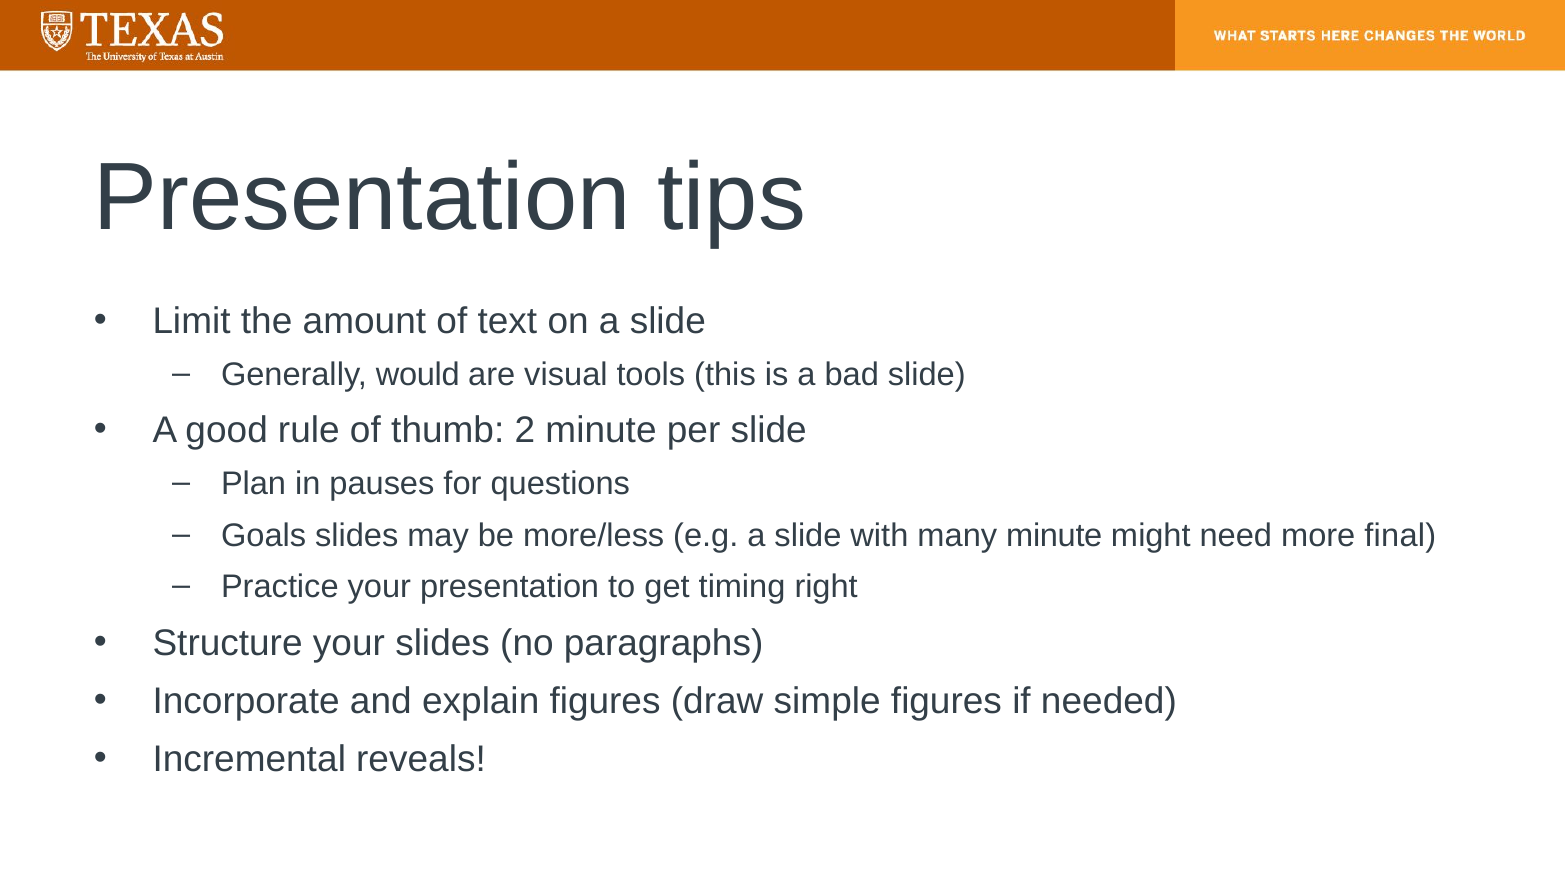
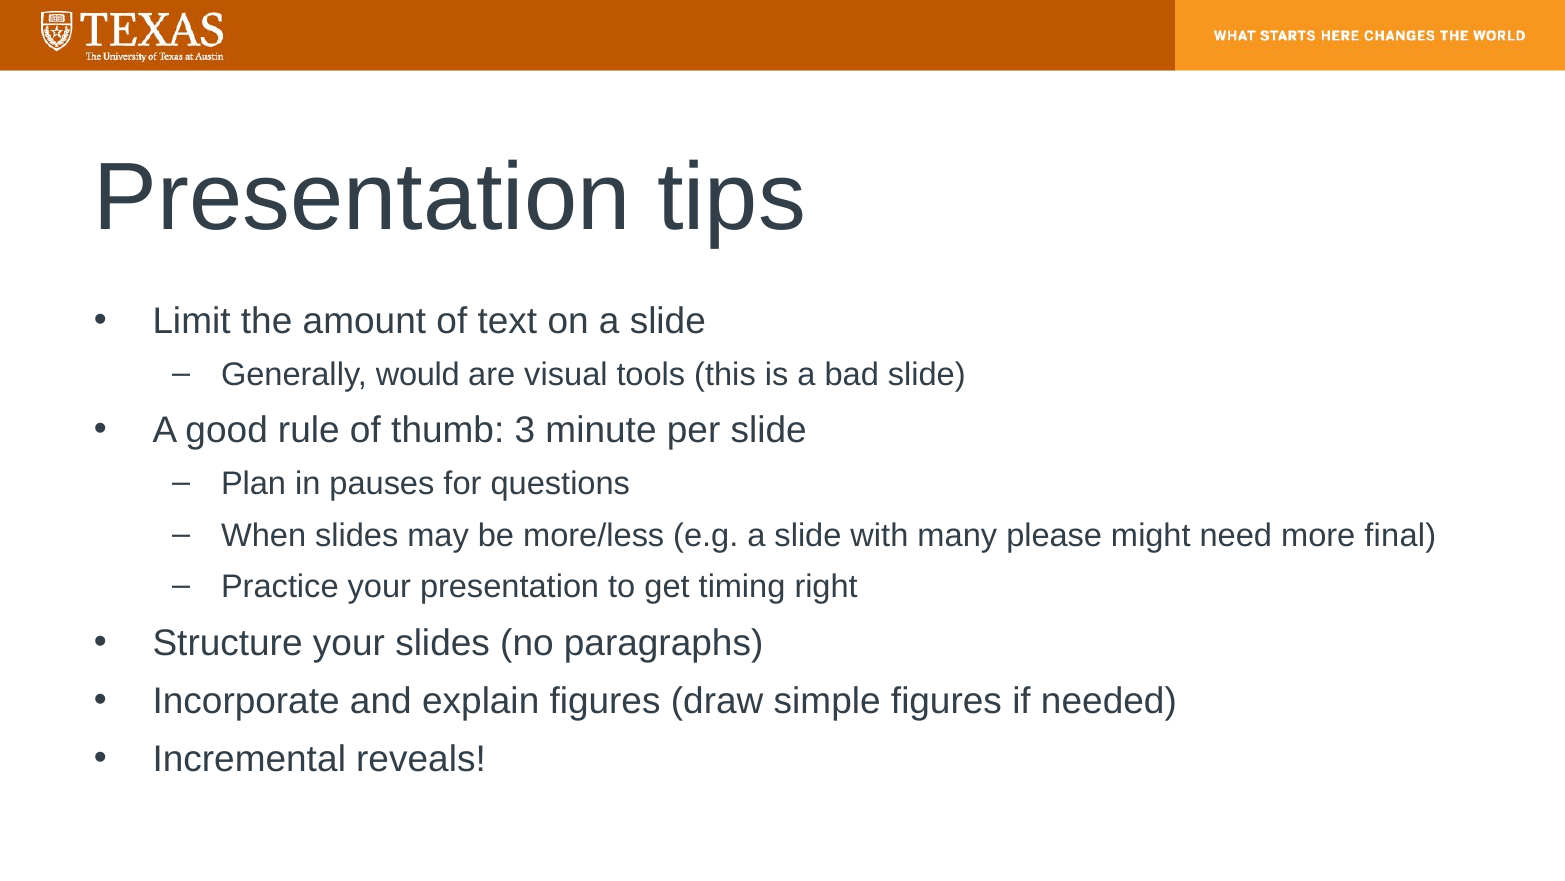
2: 2 -> 3 (525, 430)
Goals: Goals -> When (264, 535)
many minute: minute -> please (1054, 535)
